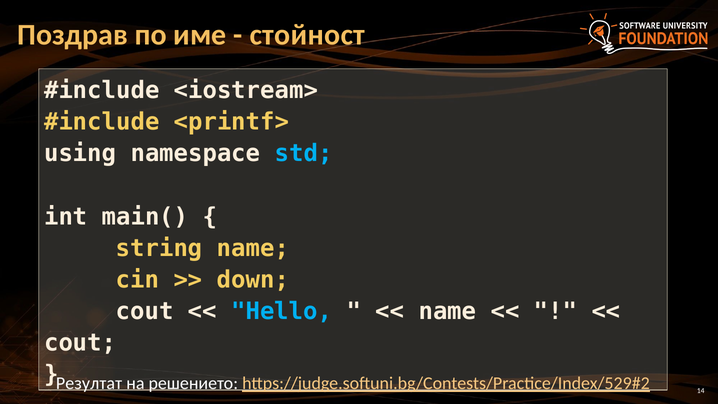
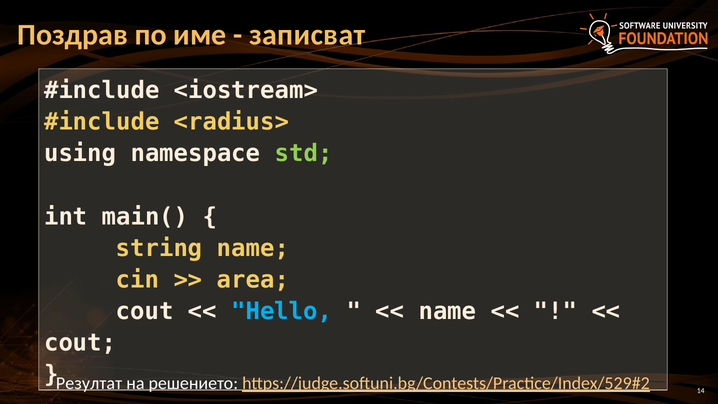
стойност: стойност -> записват (307, 35)
<printf>: <printf> -> <radius> (231, 122)
std colour: light blue -> light green (304, 153)
down: down -> area (253, 280)
